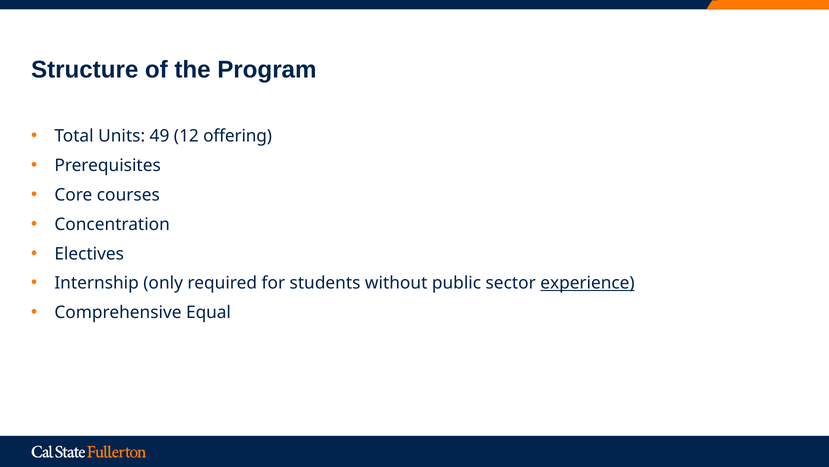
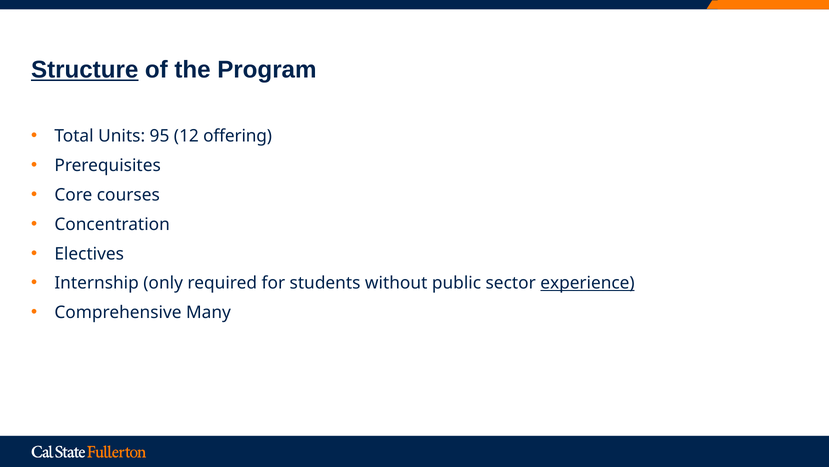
Structure underline: none -> present (85, 70)
49: 49 -> 95 (160, 136)
Equal: Equal -> Many (208, 312)
